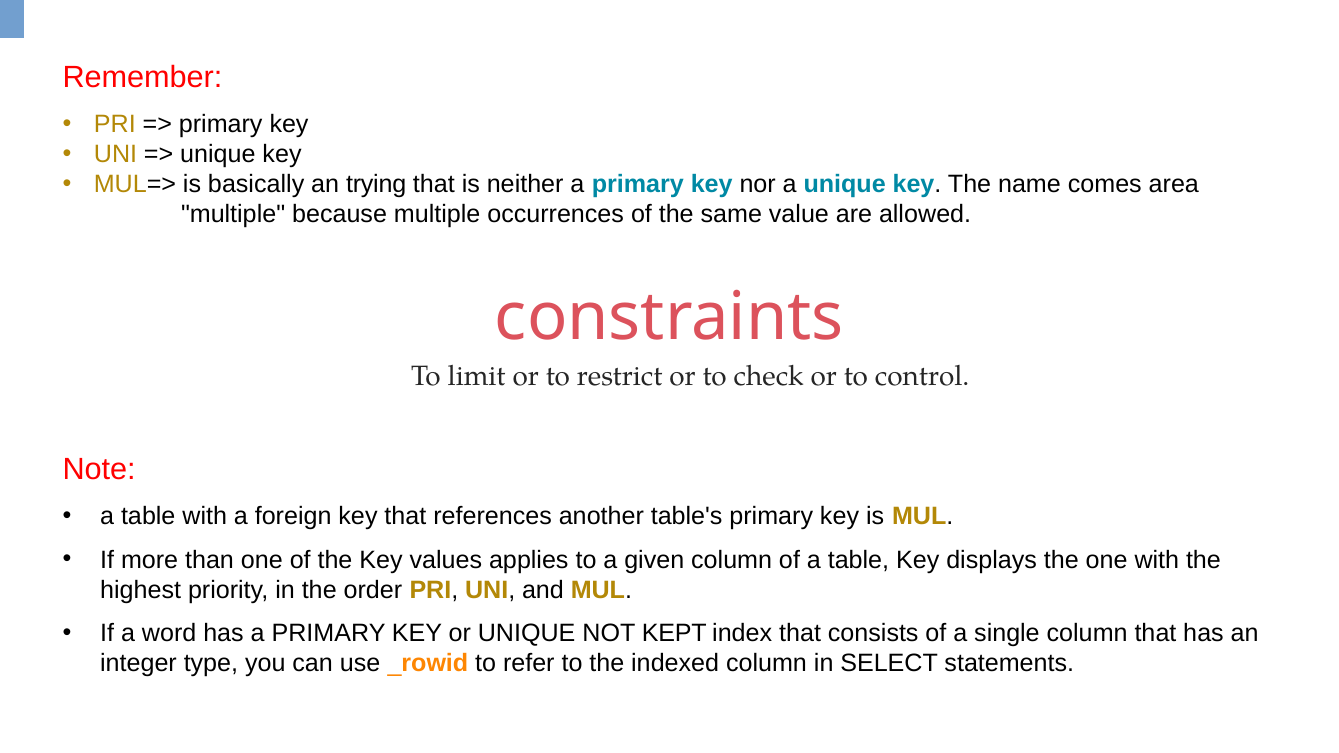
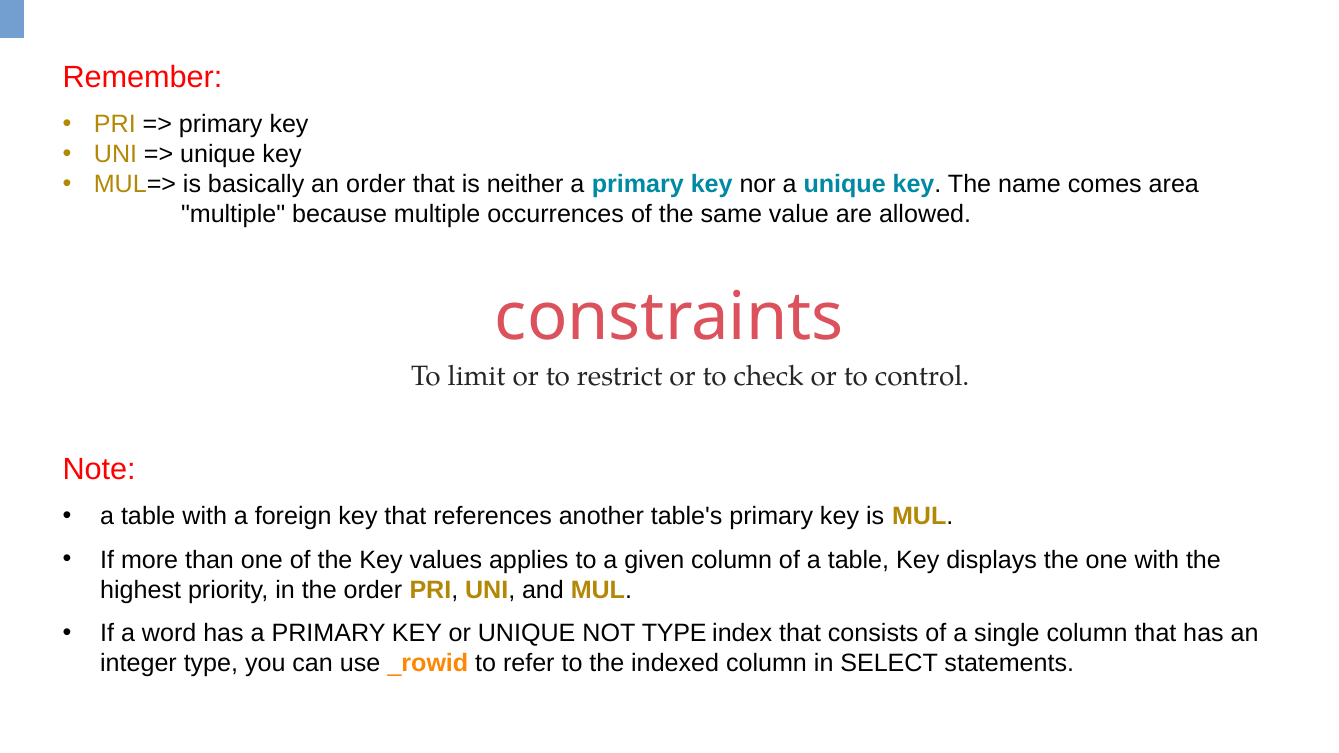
an trying: trying -> order (376, 185)
NOT KEPT: KEPT -> TYPE (674, 633)
